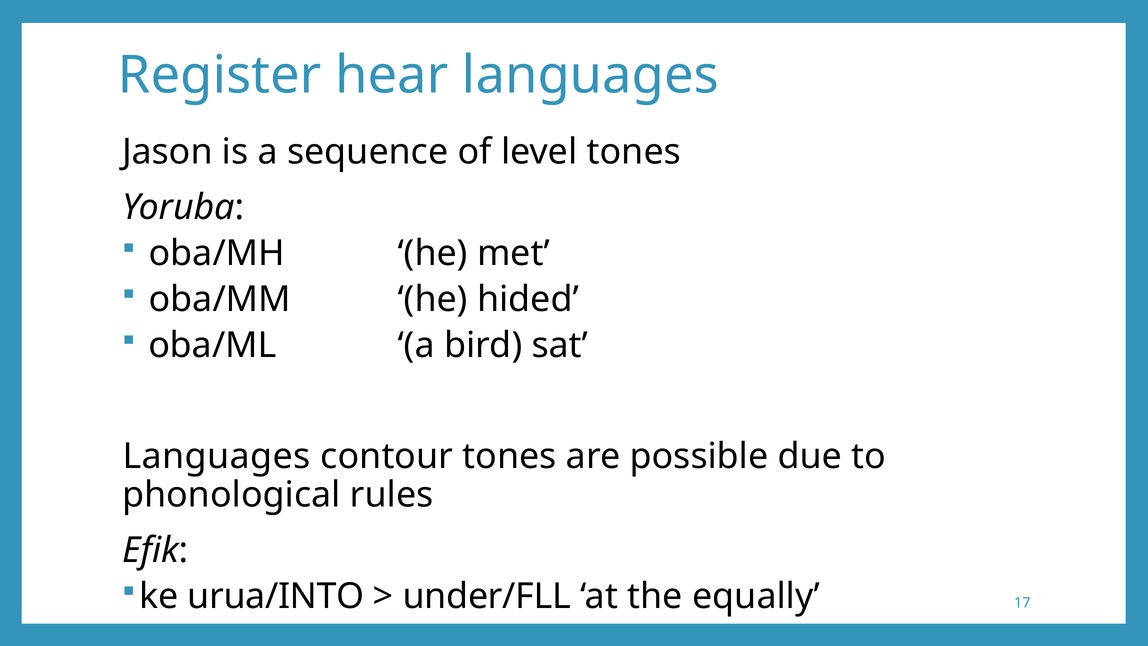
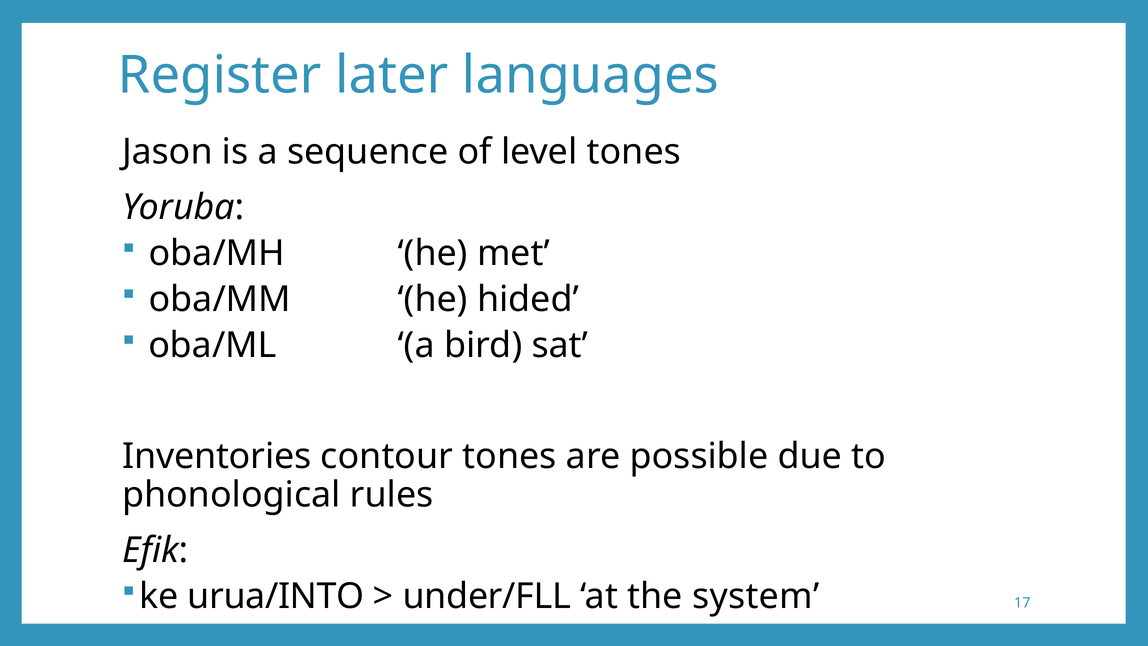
hear: hear -> later (392, 75)
Languages: Languages -> Inventories (217, 456)
equally: equally -> system (756, 596)
